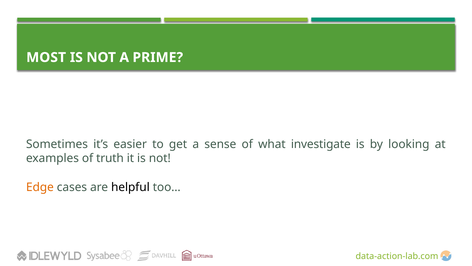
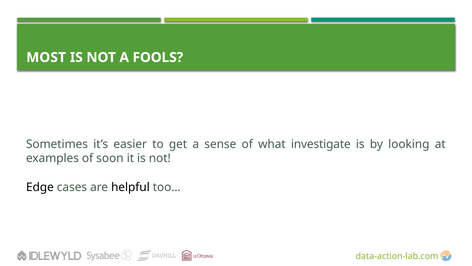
PRIME: PRIME -> FOOLS (158, 57)
truth: truth -> soon (110, 158)
Edge colour: orange -> black (40, 187)
